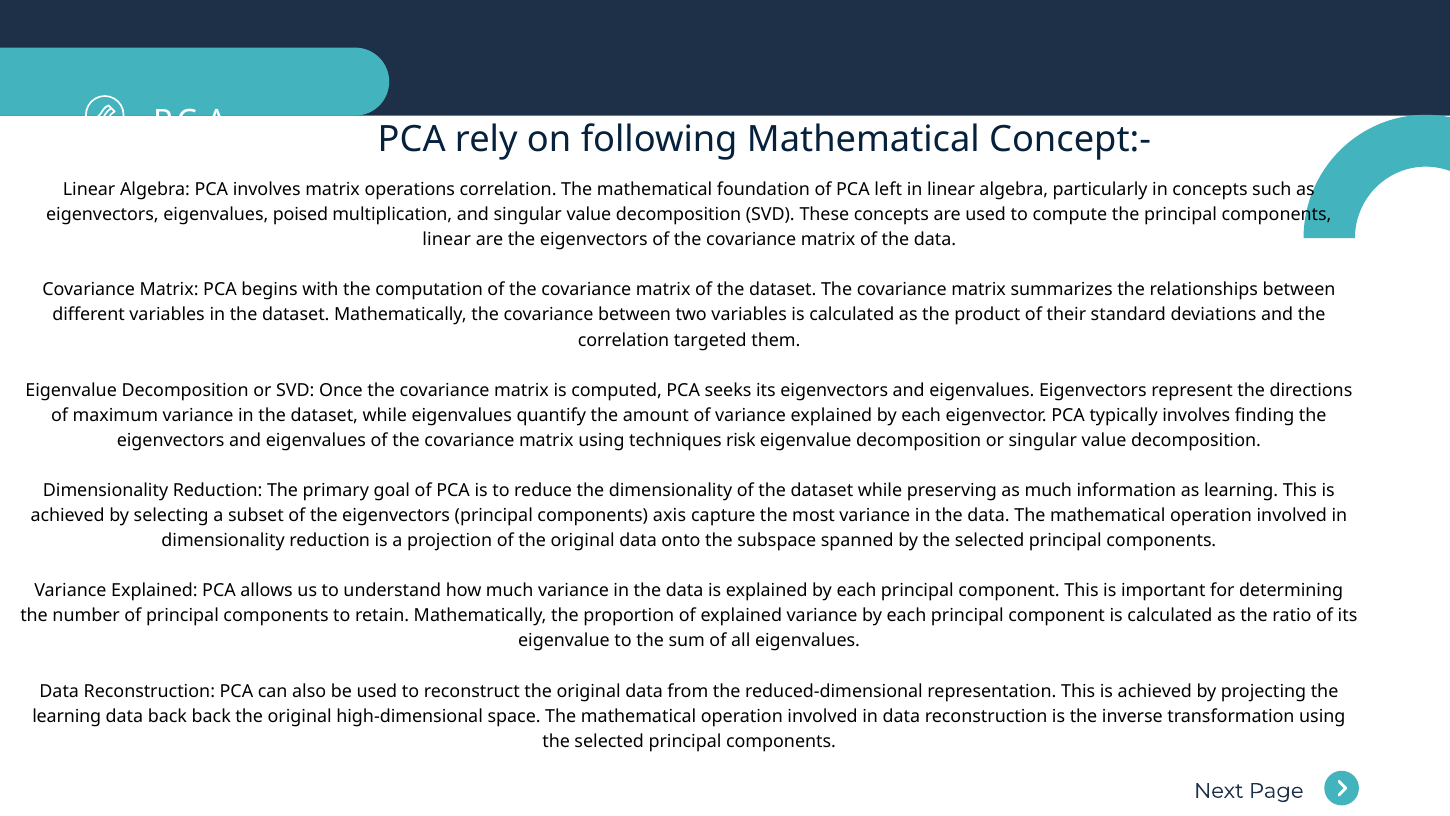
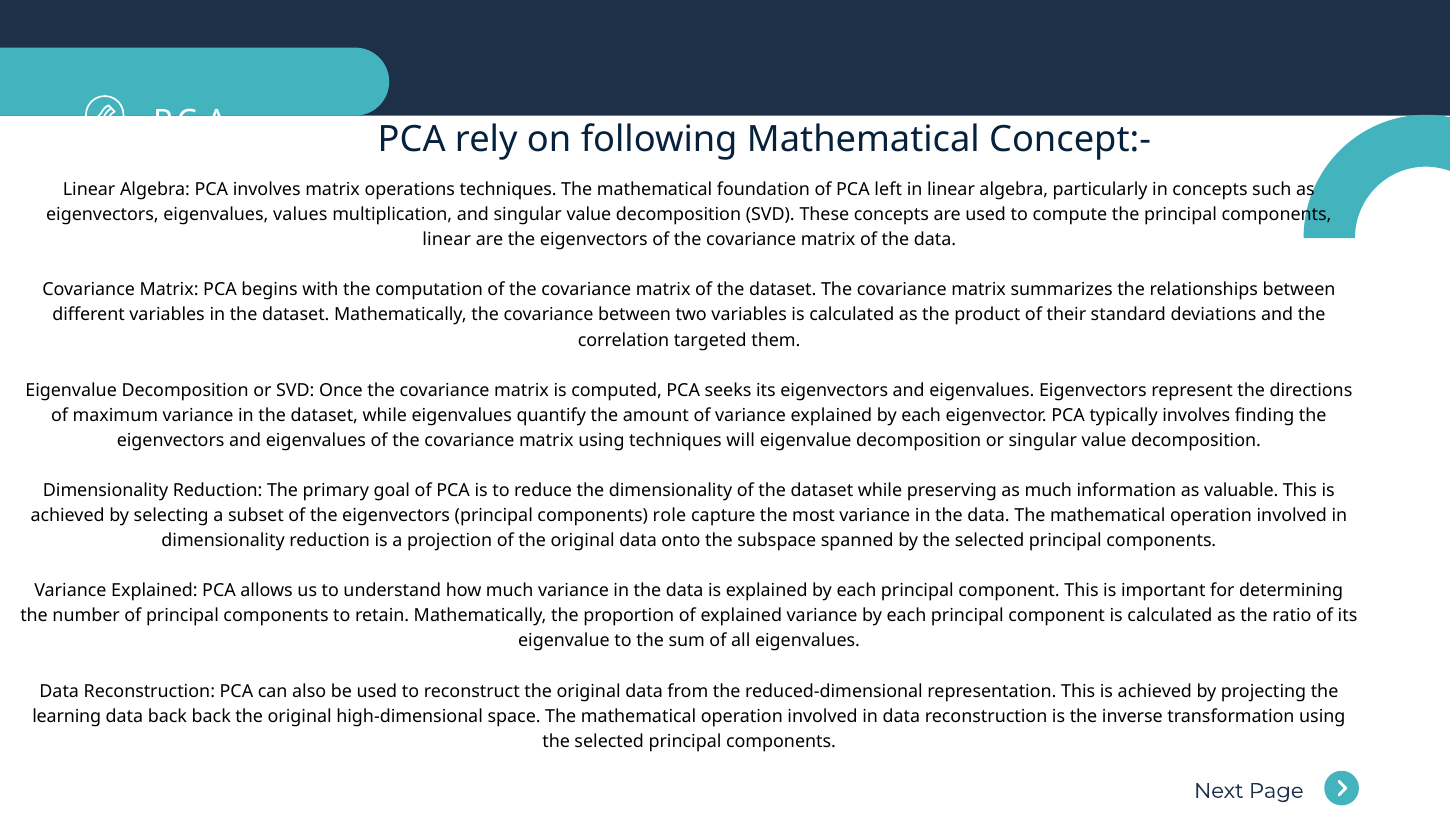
operations correlation: correlation -> techniques (508, 190)
poised: poised -> values (300, 215)
risk: risk -> will (741, 440)
as learning: learning -> valuable (1241, 490)
axis: axis -> role (669, 515)
